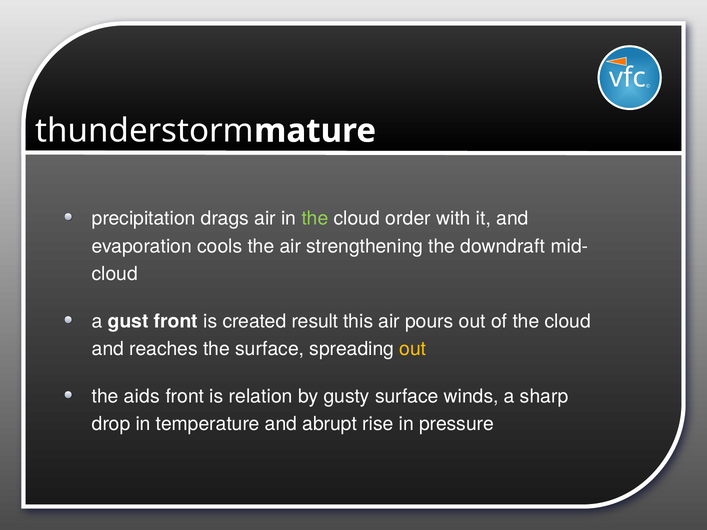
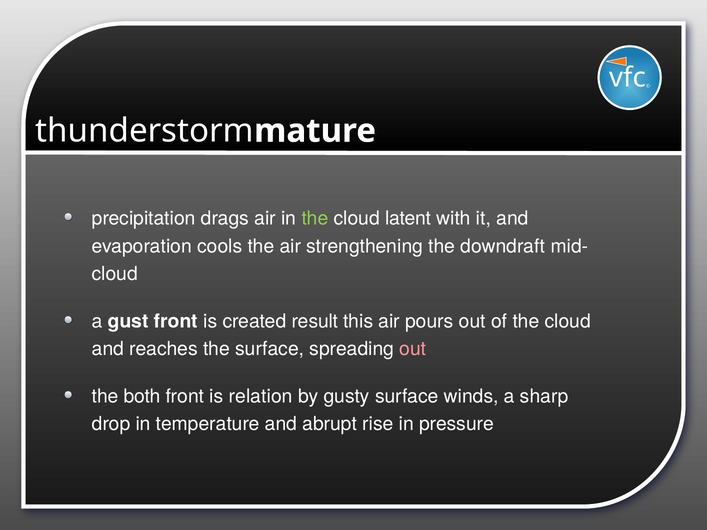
order: order -> latent (408, 218)
out colour: yellow -> pink (413, 349)
aids: aids -> both (142, 396)
